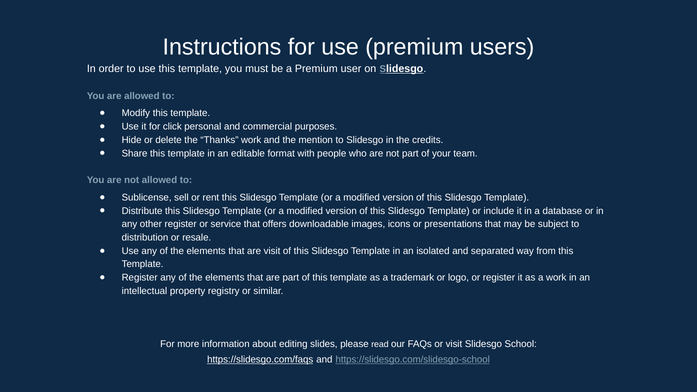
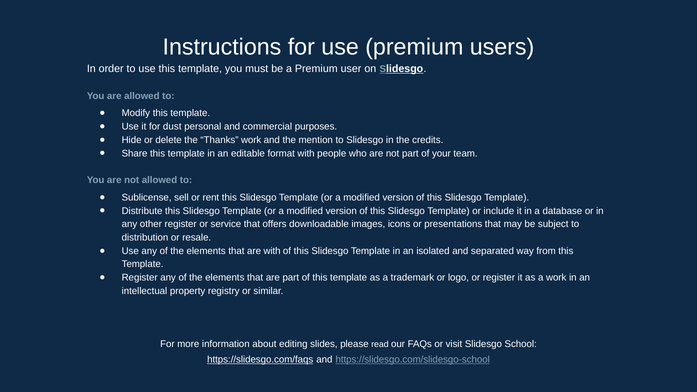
click: click -> dust (172, 127)
are visit: visit -> with (272, 251)
